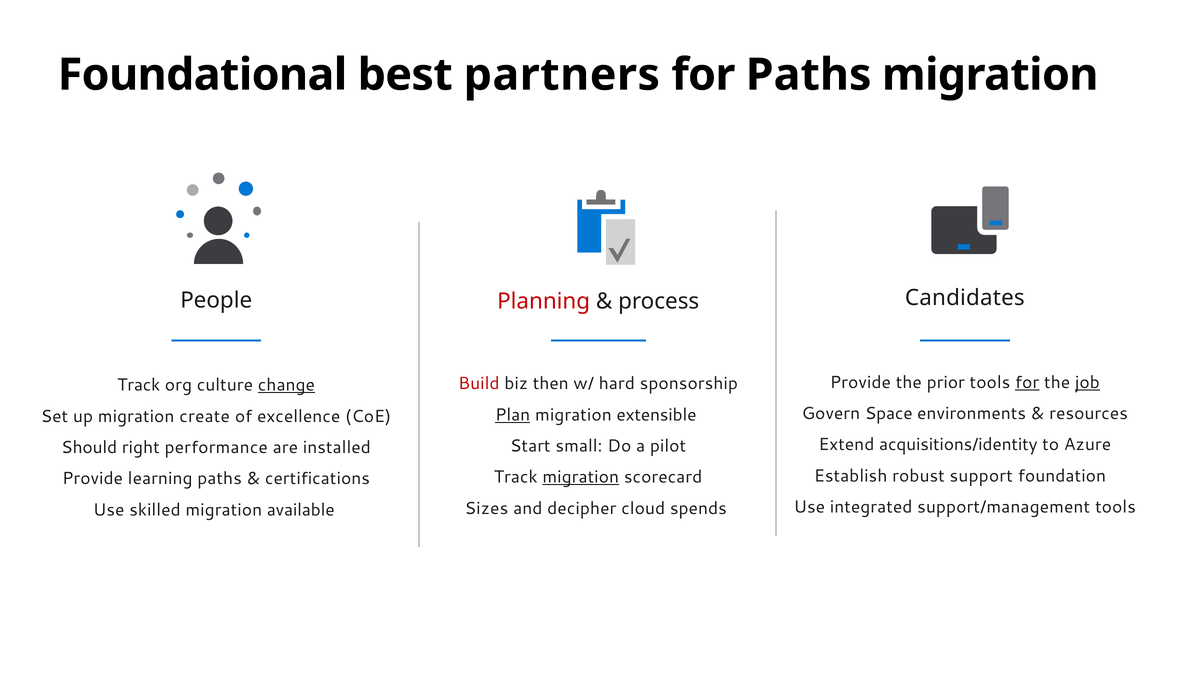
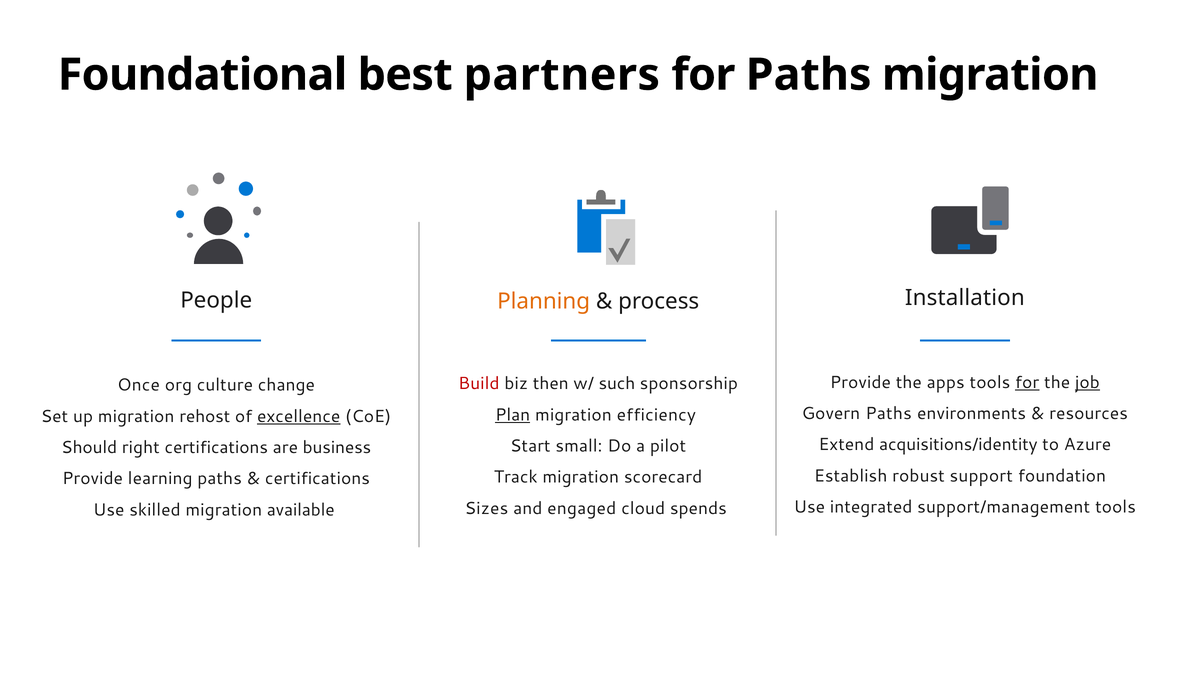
Candidates: Candidates -> Installation (965, 298)
Planning colour: red -> orange (544, 301)
prior: prior -> apps (946, 382)
hard: hard -> such (617, 383)
Track: Track -> Once (139, 385)
change underline: present -> none (286, 385)
Govern Space: Space -> Paths (889, 413)
extensible: extensible -> efficiency (656, 415)
create: create -> rehost (205, 416)
excellence underline: none -> present (299, 416)
right performance: performance -> certifications (216, 447)
installed: installed -> business (337, 447)
migration underline: present -> none (581, 477)
decipher: decipher -> engaged (582, 508)
